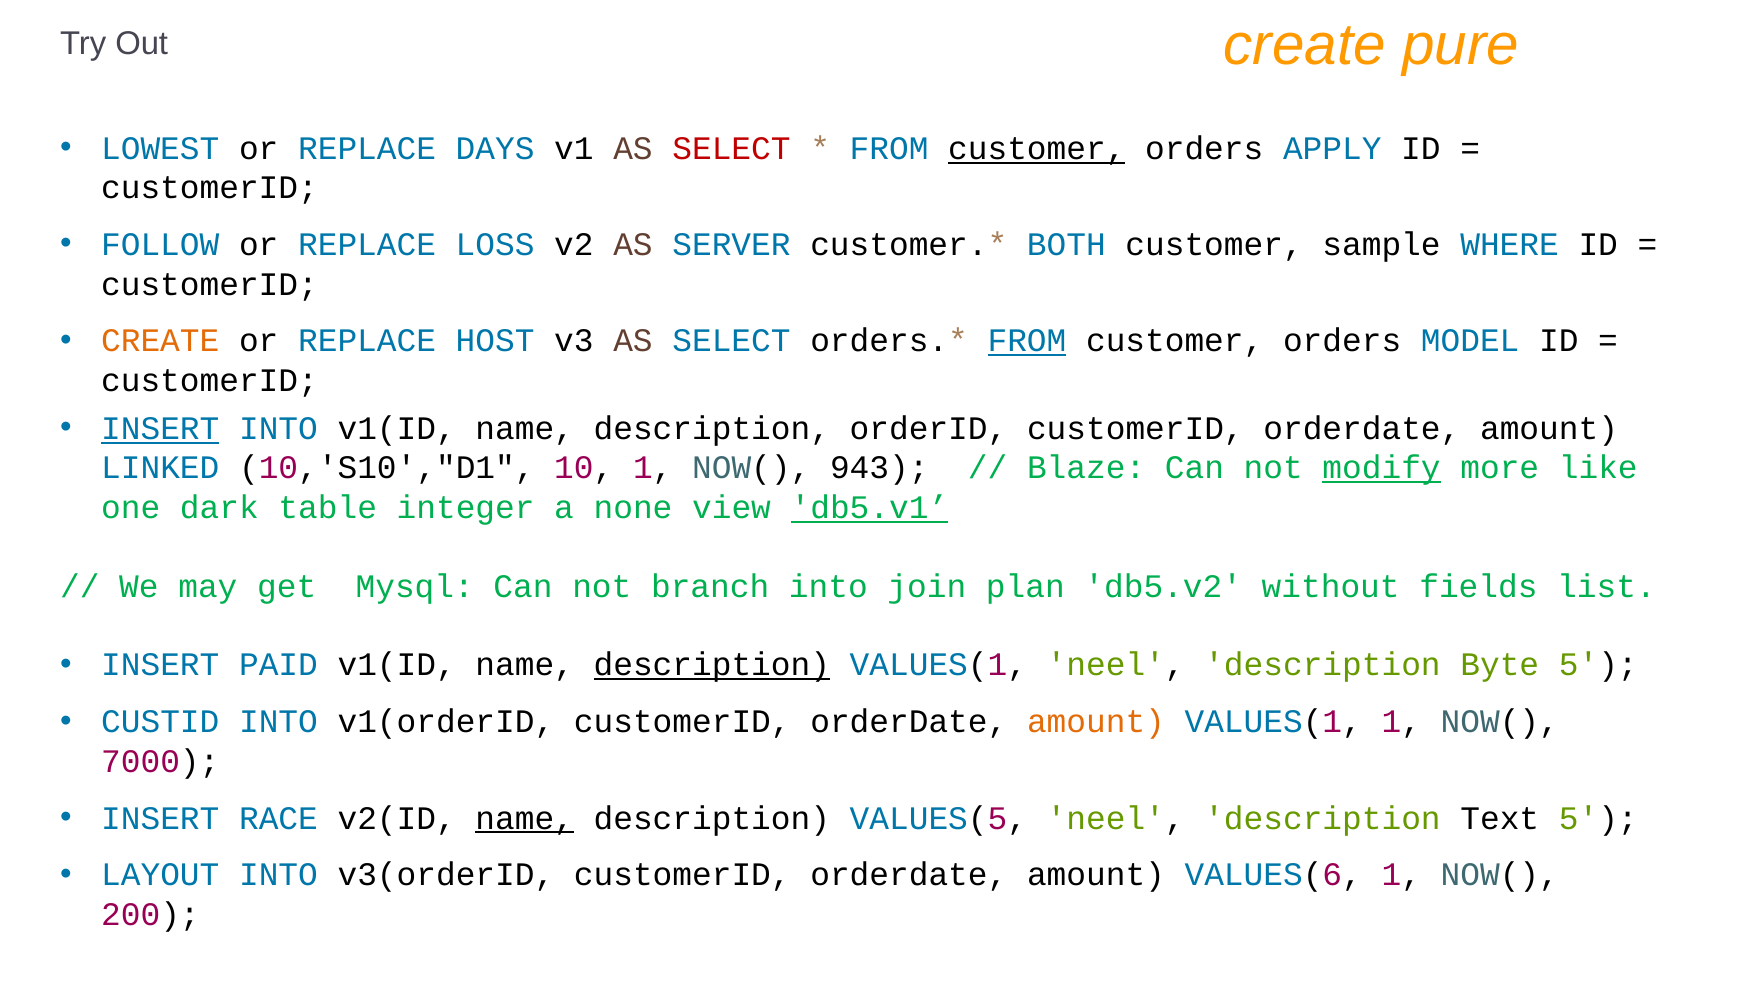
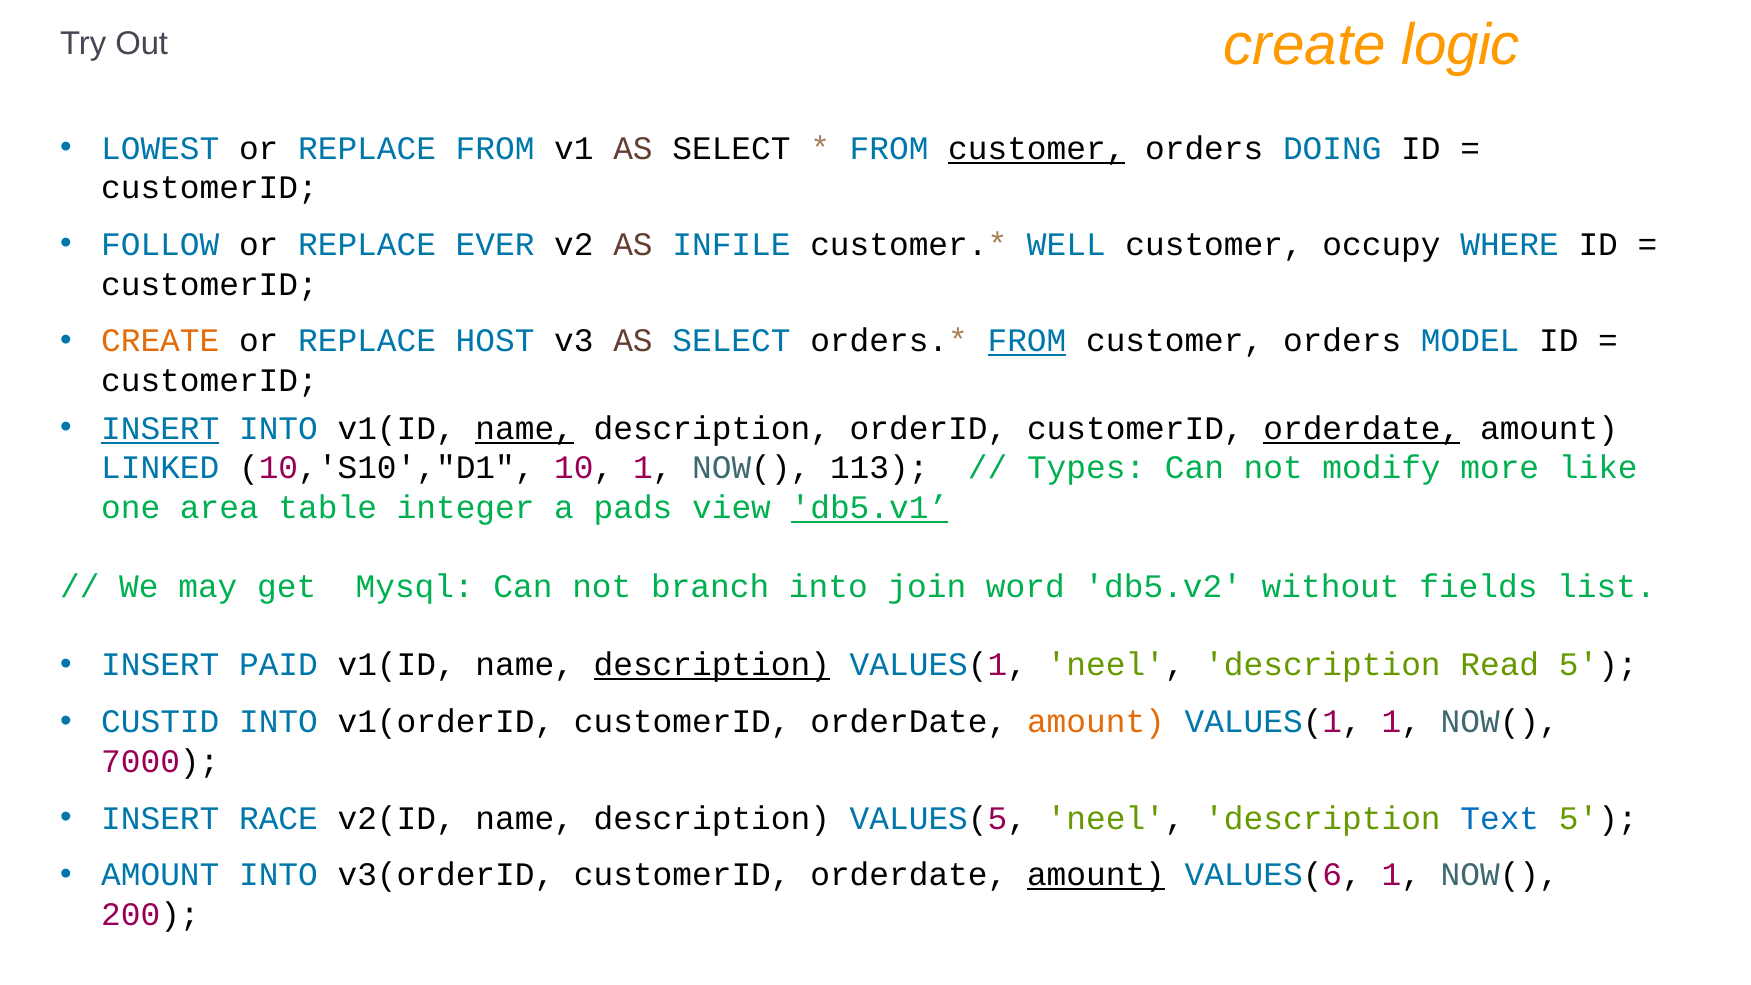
pure: pure -> logic (1461, 46)
REPLACE DAYS: DAYS -> FROM (495, 149)
SELECT colour: red -> black (731, 149)
APPLY: APPLY -> DOING (1332, 149)
LOSS: LOSS -> EVER (495, 245)
SERVER: SERVER -> INFILE (731, 245)
BOTH: BOTH -> WELL (1066, 245)
sample: sample -> occupy (1382, 245)
name underline: none -> present (525, 429)
orderdate underline: none -> present (1362, 429)
943: 943 -> 113 (879, 468)
Blaze: Blaze -> Types (1086, 468)
modify underline: present -> none (1382, 468)
dark: dark -> area (219, 507)
none: none -> pads (633, 507)
plan: plan -> word (1025, 586)
Byte: Byte -> Read (1500, 665)
name underline: present -> none (525, 818)
Text colour: black -> blue (1500, 818)
LAYOUT: LAYOUT -> AMOUNT (160, 875)
amount underline: none -> present (1096, 875)
